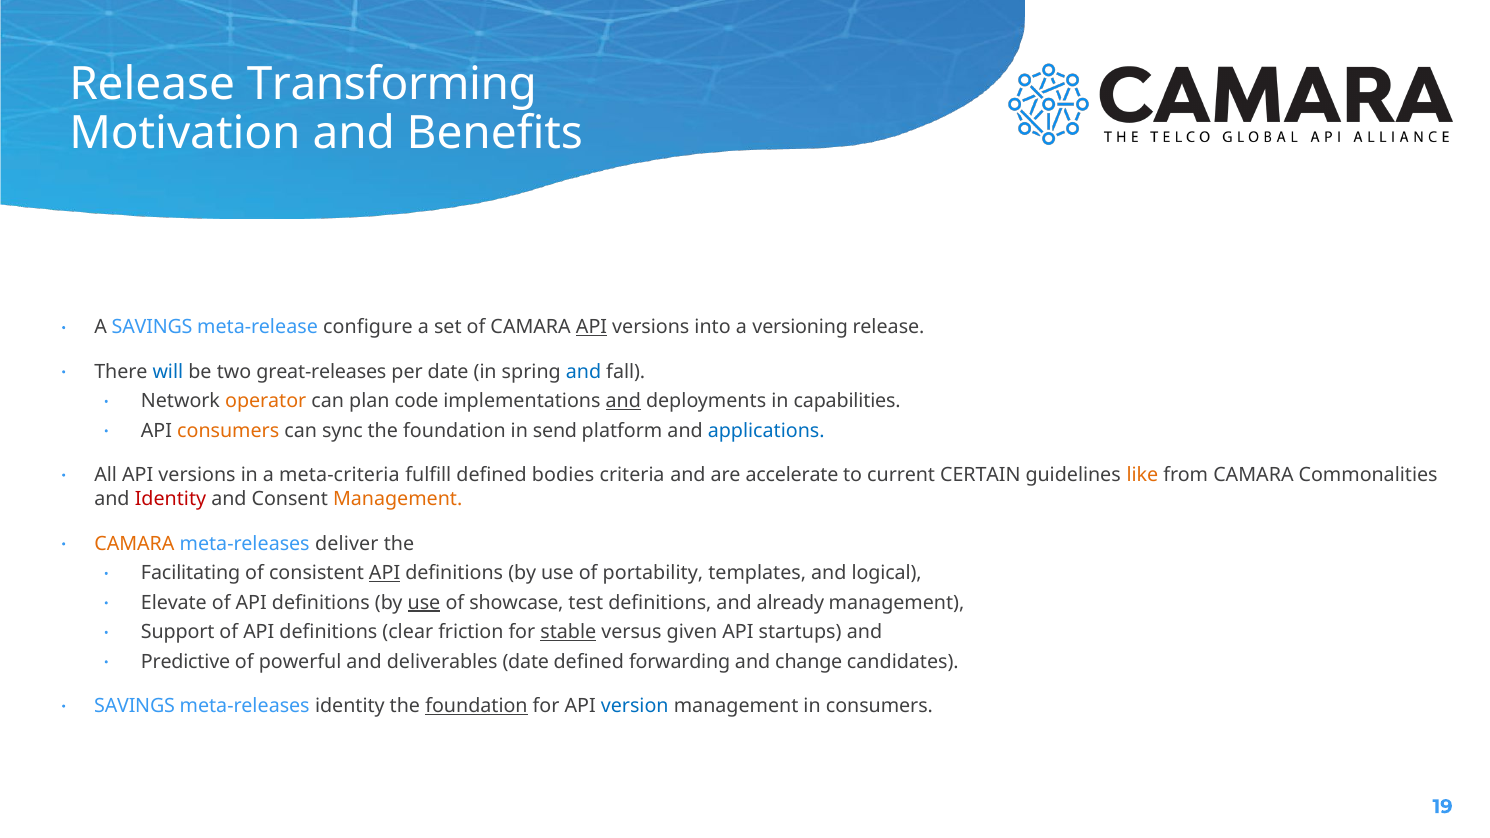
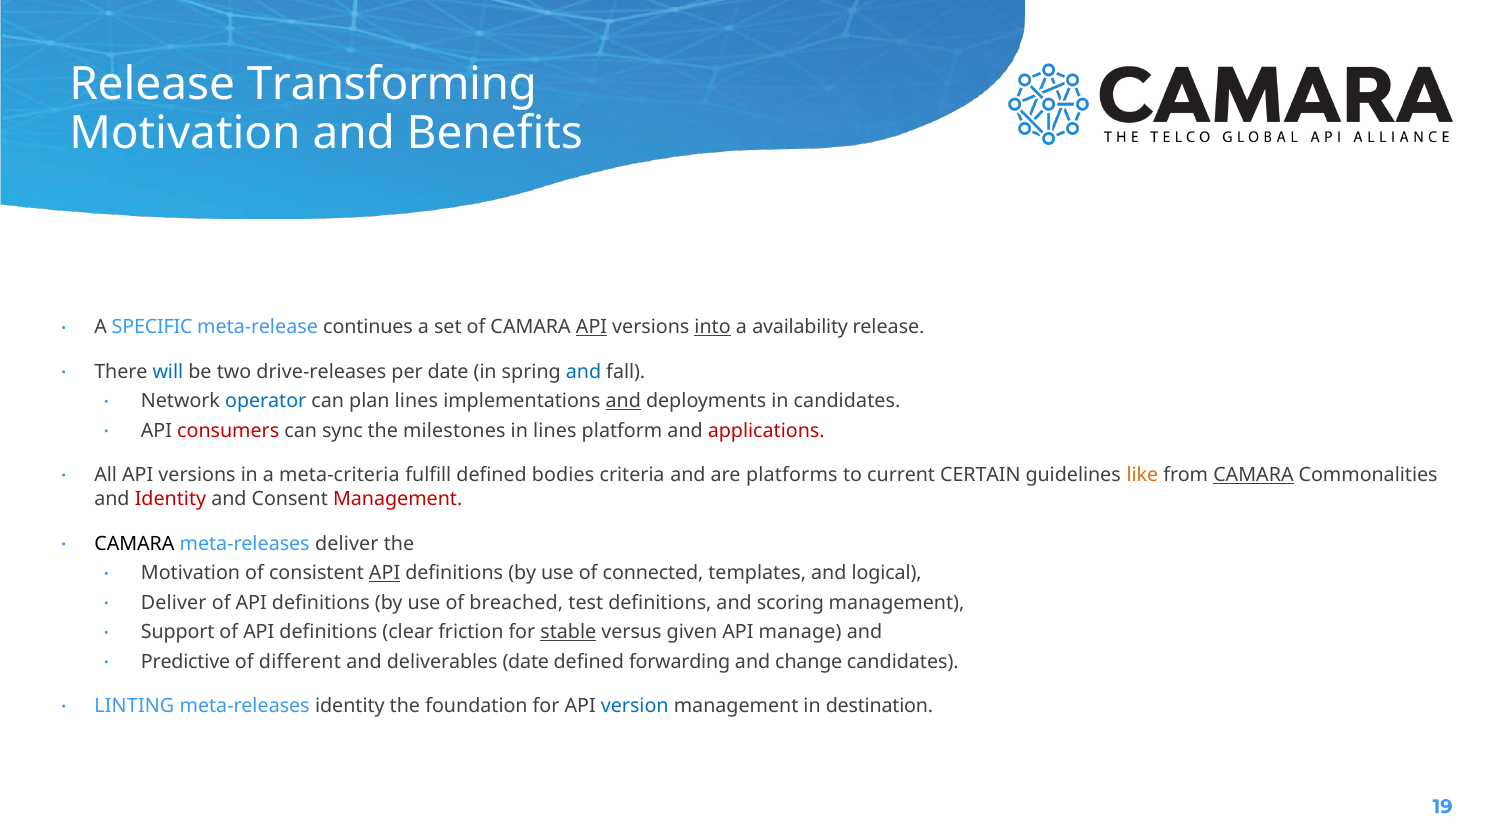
A SAVINGS: SAVINGS -> SPECIFIC (152, 328)
configure: configure -> continues (368, 328)
into underline: none -> present (713, 328)
versioning: versioning -> availability (800, 328)
great-releases: great-releases -> drive-releases (321, 372)
operator colour: orange -> blue (266, 401)
plan code: code -> lines (416, 401)
in capabilities: capabilities -> candidates (847, 401)
consumers colour: orange -> red (228, 431)
foundation: foundation -> milestones (454, 431)
in send: send -> lines (555, 431)
applications colour: blue -> red (766, 431)
accelerate: accelerate -> platforms (792, 475)
CAMARA underline: none -> present (1253, 475)
Management colour: orange -> red (398, 500)
CAMARA colour: orange -> black (134, 544)
Facilitating: Facilitating -> Motivation (191, 574)
portability: portability -> connected (653, 574)
Elevate: Elevate -> Deliver (174, 603)
use underline: present -> none (424, 603)
showcase: showcase -> breached (516, 603)
already: already -> scoring (790, 603)
startups: startups -> manage (800, 633)
powerful: powerful -> different (300, 662)
SAVINGS: SAVINGS -> LINTING (134, 706)
foundation underline: present -> none (476, 706)
in consumers: consumers -> destination (879, 706)
